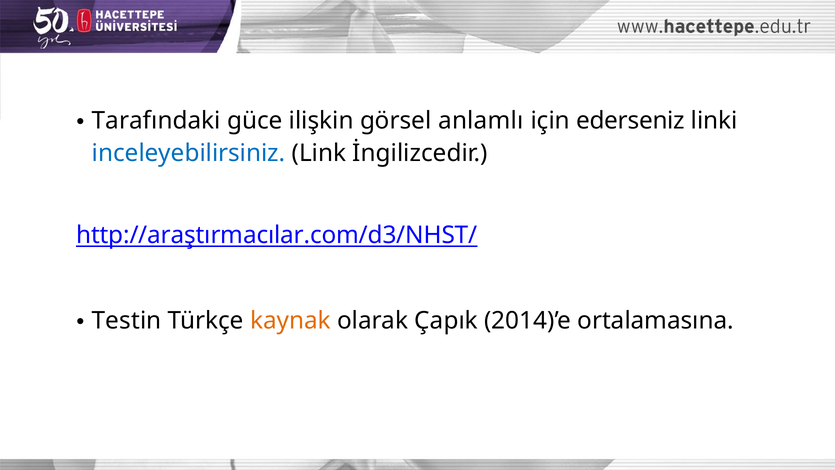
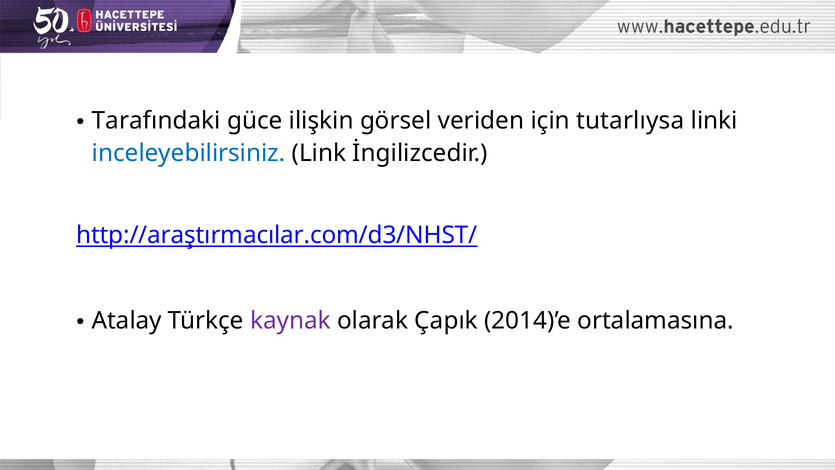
anlamlı: anlamlı -> veriden (481, 121)
ederseniz: ederseniz -> tutarlıysa (630, 121)
Testin: Testin -> Atalay (127, 321)
kaynak colour: orange -> purple (290, 321)
